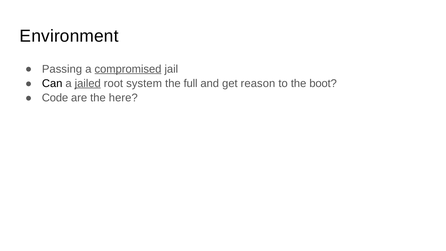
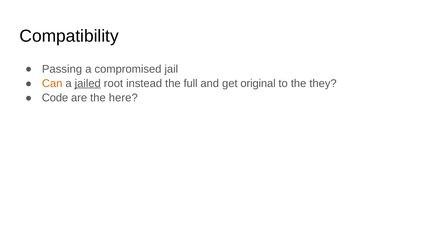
Environment: Environment -> Compatibility (69, 36)
compromised underline: present -> none (128, 69)
Can colour: black -> orange (52, 83)
system: system -> instead (144, 83)
reason: reason -> original (258, 83)
boot: boot -> they (323, 83)
